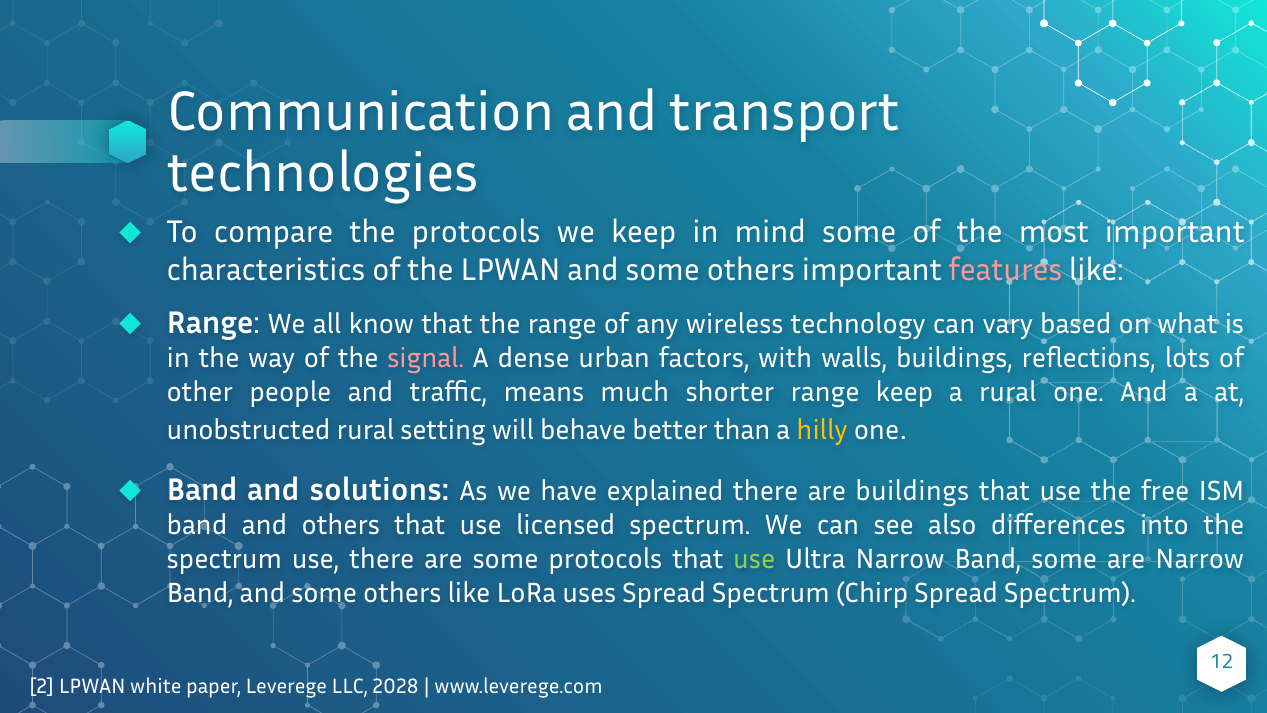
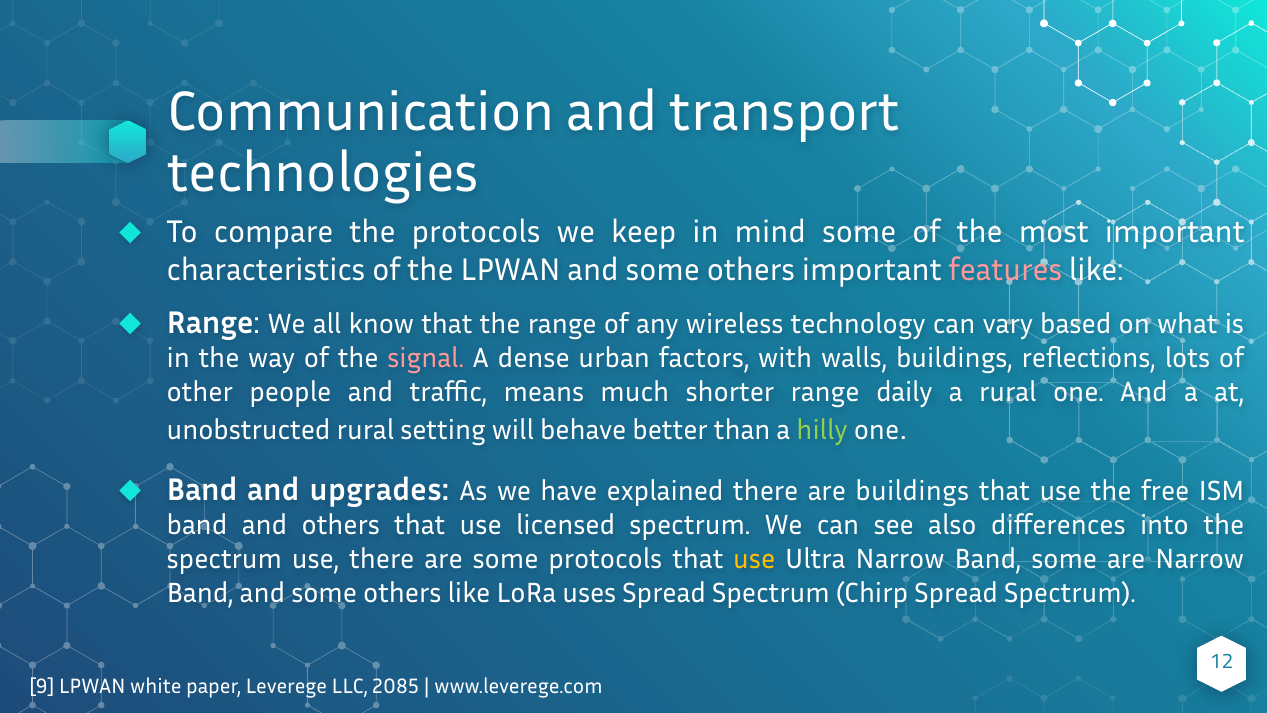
range keep: keep -> daily (904, 392)
hilly colour: yellow -> light green (822, 430)
solutions: solutions -> upgrades (379, 490)
use colour: light green -> yellow (754, 559)
2: 2 -> 9 (42, 686)
2028: 2028 -> 2085 (396, 686)
